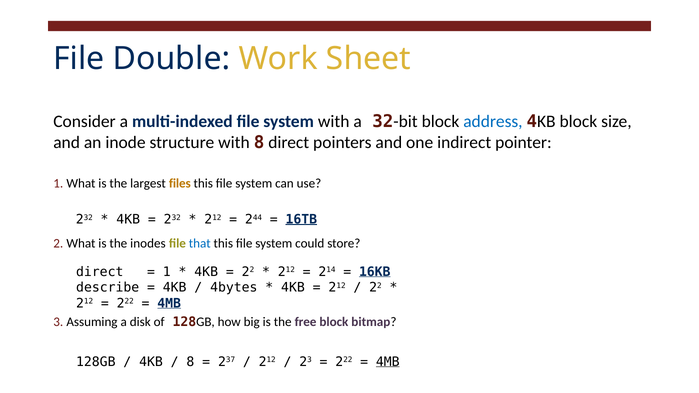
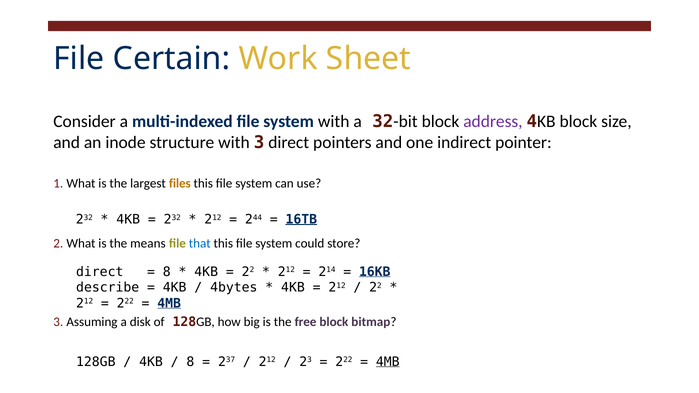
Double: Double -> Certain (172, 59)
address colour: blue -> purple (493, 122)
with 8: 8 -> 3 (259, 143)
inodes: inodes -> means (148, 243)
1: 1 -> 8 (167, 272)
